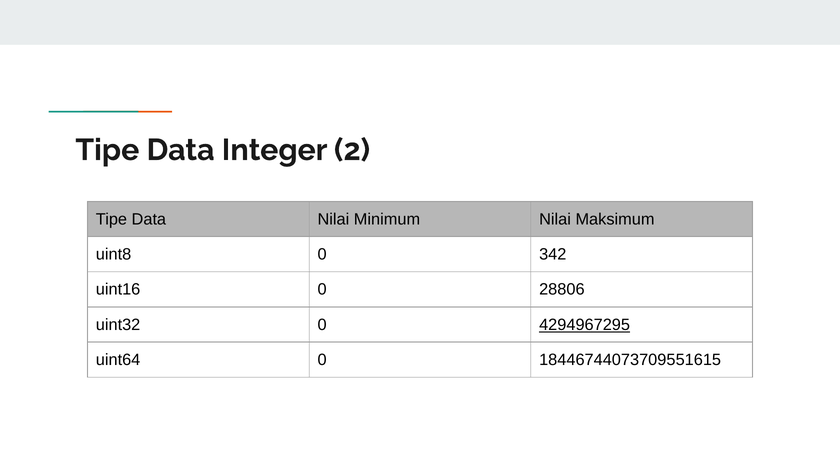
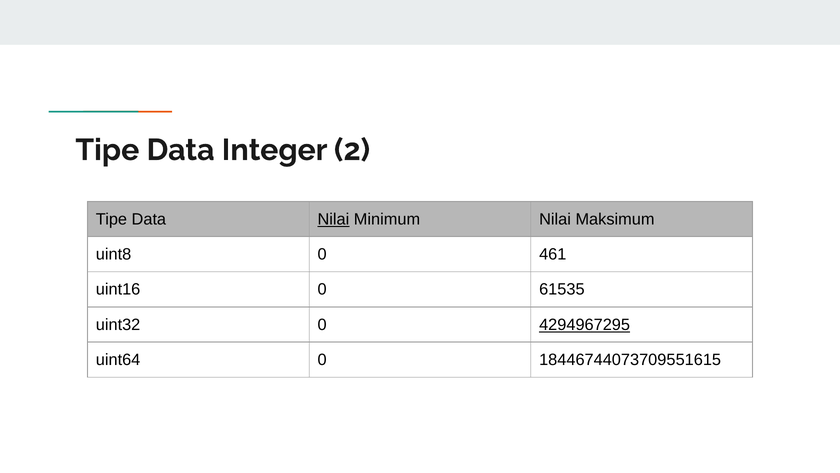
Nilai underline: none -> present (333, 219)
342: 342 -> 461 (553, 254)
28806: 28806 -> 61535 (562, 289)
